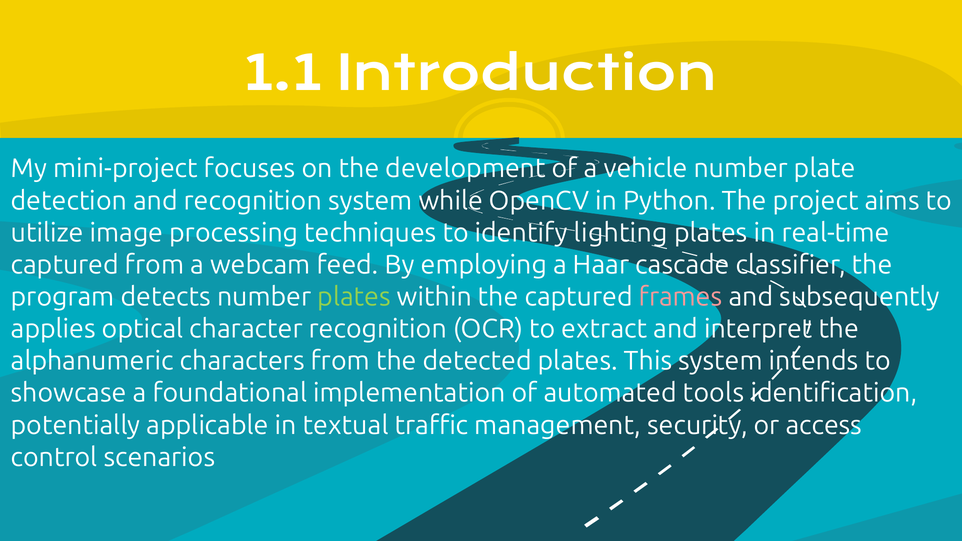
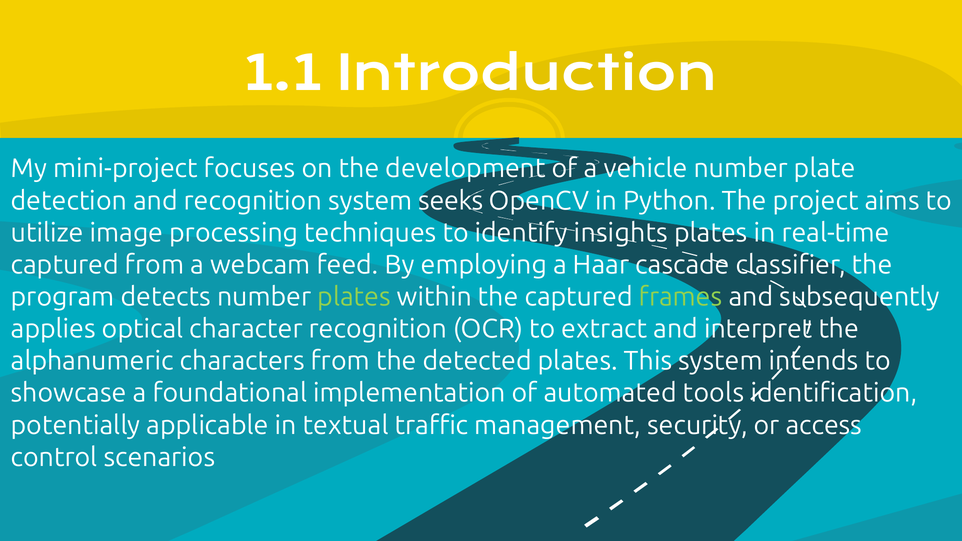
while: while -> seeks (451, 201)
lighting: lighting -> insights (621, 233)
frames colour: pink -> light green (681, 297)
